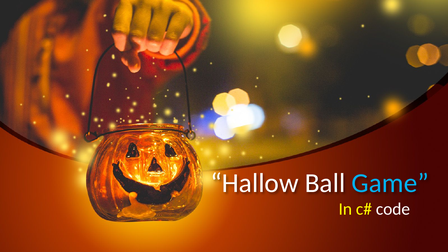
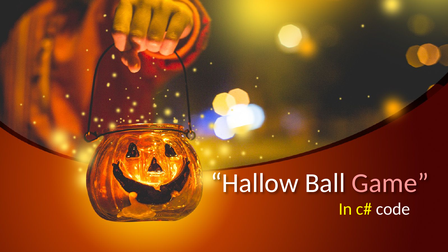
Game colour: light blue -> pink (390, 183)
